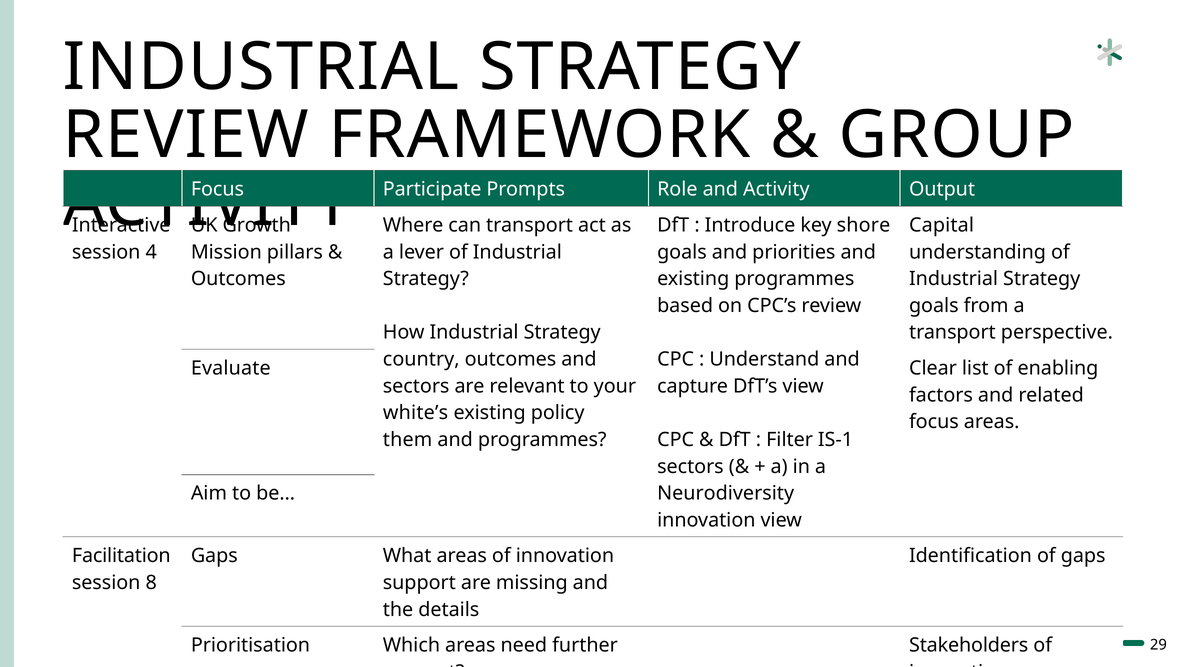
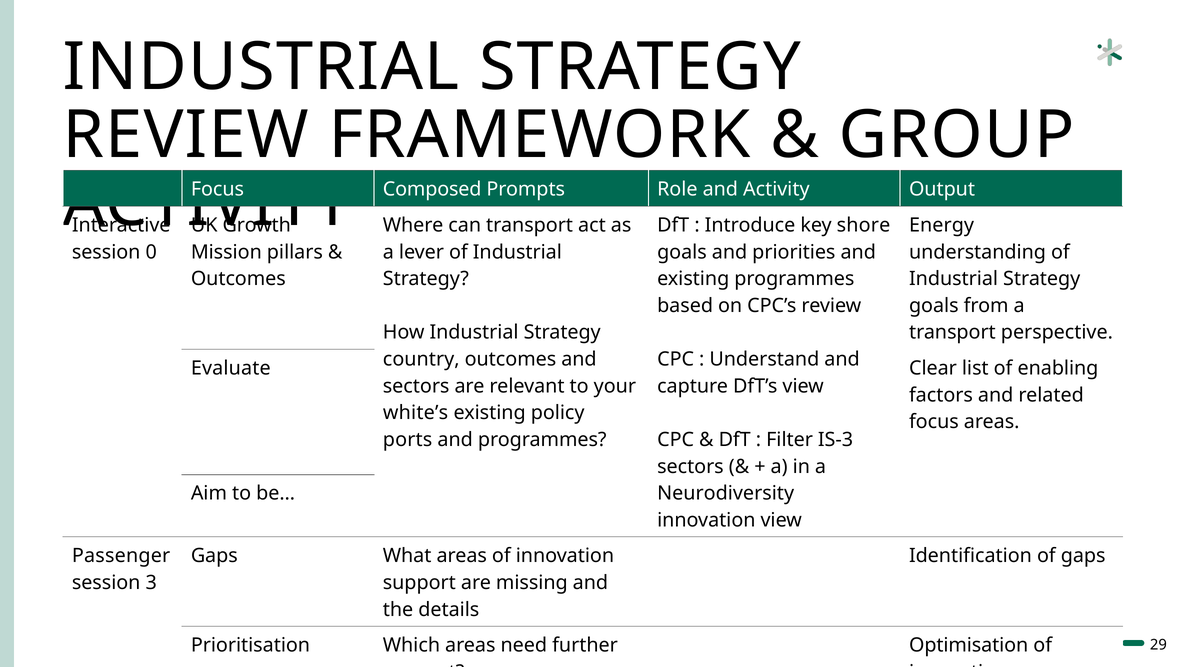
Participate: Participate -> Composed (432, 189)
Capital: Capital -> Energy (942, 225)
4: 4 -> 0 (151, 252)
them: them -> ports (408, 440)
IS-1: IS-1 -> IS-3 (836, 440)
Facilitation: Facilitation -> Passenger (121, 556)
8: 8 -> 3 (151, 583)
Stakeholders: Stakeholders -> Optimisation (969, 645)
